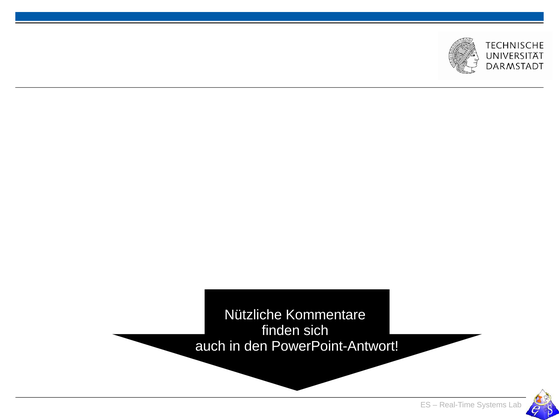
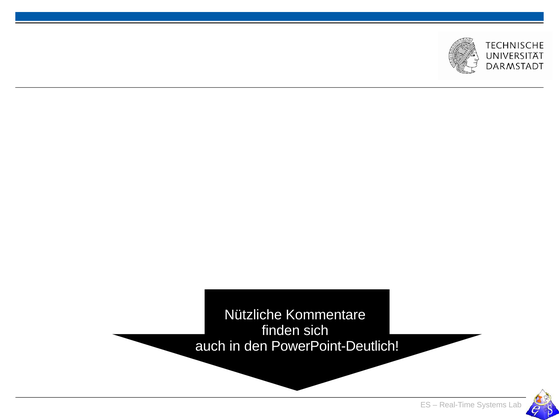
PowerPoint-Antwort: PowerPoint-Antwort -> PowerPoint-Deutlich (335, 346)
